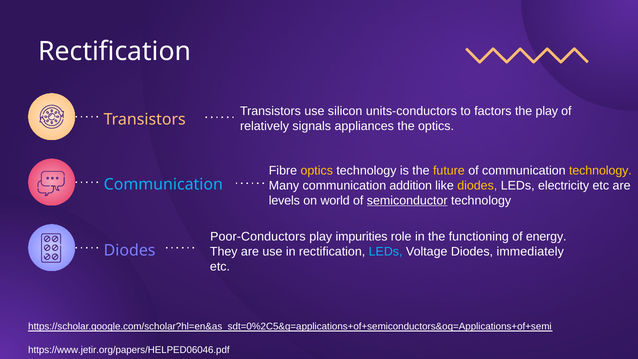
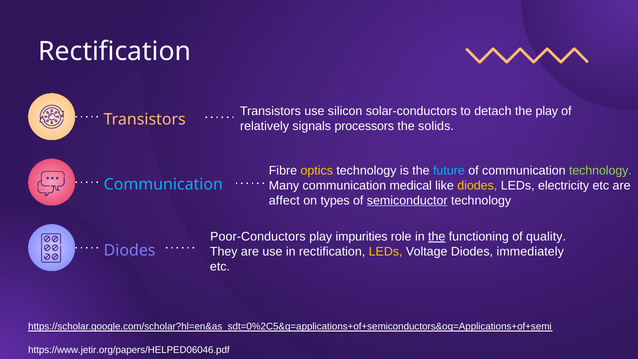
units-conductors: units-conductors -> solar-conductors (411, 111)
factors: factors -> detach (493, 111)
appliances: appliances -> processors (364, 126)
the optics: optics -> solids (436, 126)
future colour: yellow -> light blue (449, 171)
technology colour: yellow -> light green (600, 171)
addition: addition -> medical (411, 185)
levels: levels -> affect (284, 200)
world: world -> types (335, 200)
the underline: none -> present (437, 237)
energy: energy -> quality (546, 237)
LEDs colour: light blue -> yellow (386, 251)
